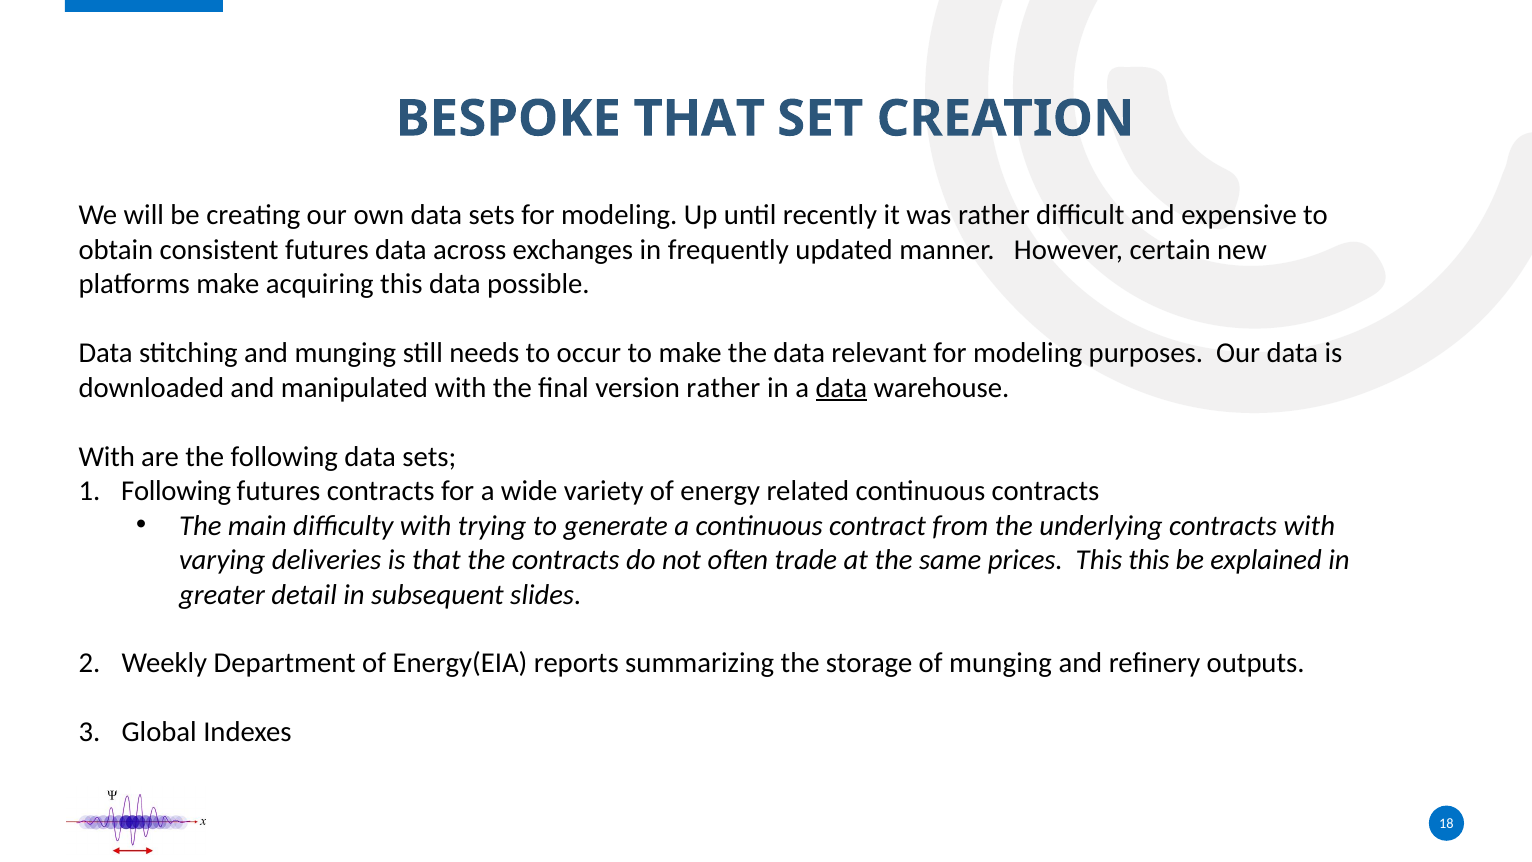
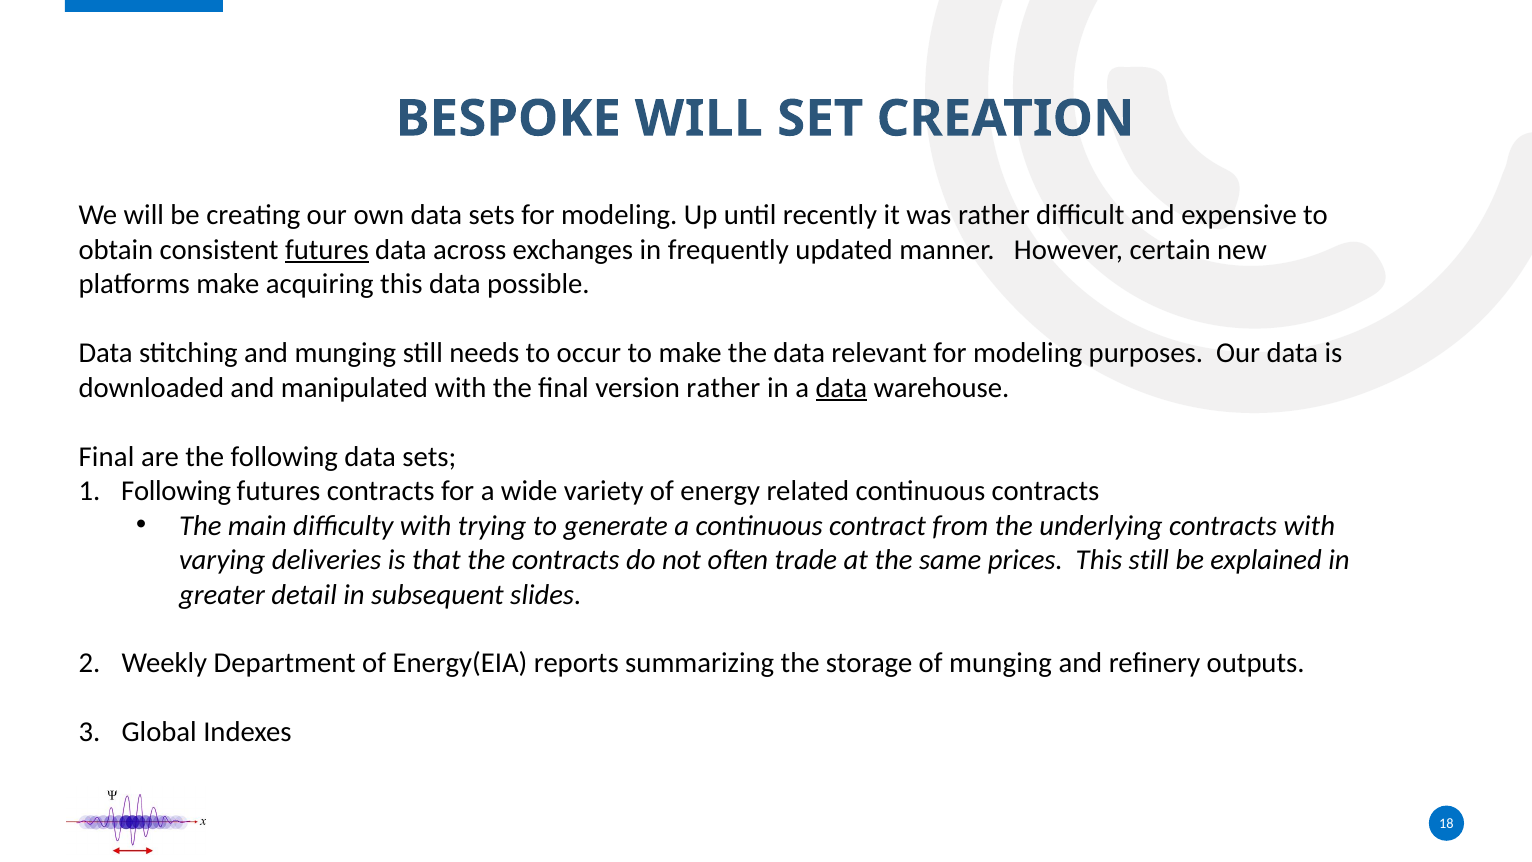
BESPOKE THAT: THAT -> WILL (699, 119)
futures underline: none -> present (327, 250)
With: With -> Final (107, 456)
This this: this -> still (1149, 560)
